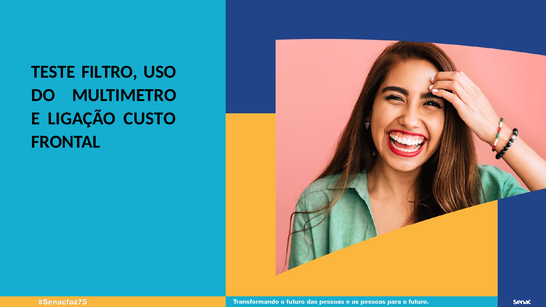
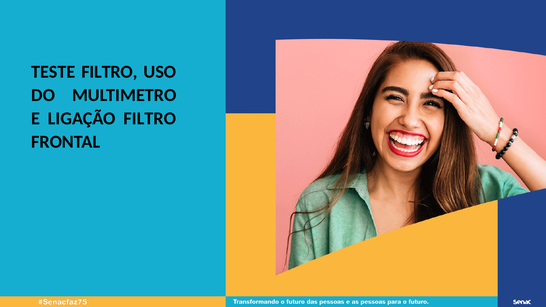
LIGAÇÃO CUSTO: CUSTO -> FILTRO (150, 119)
